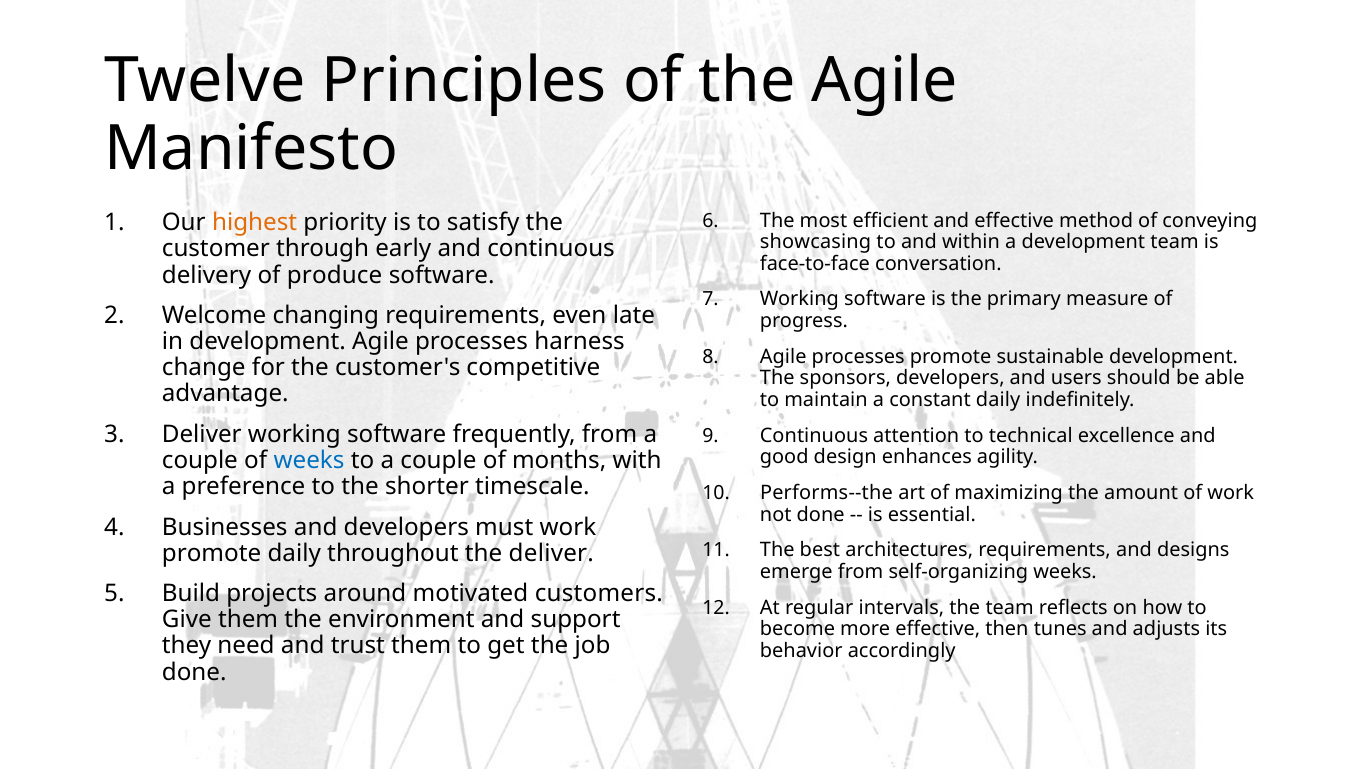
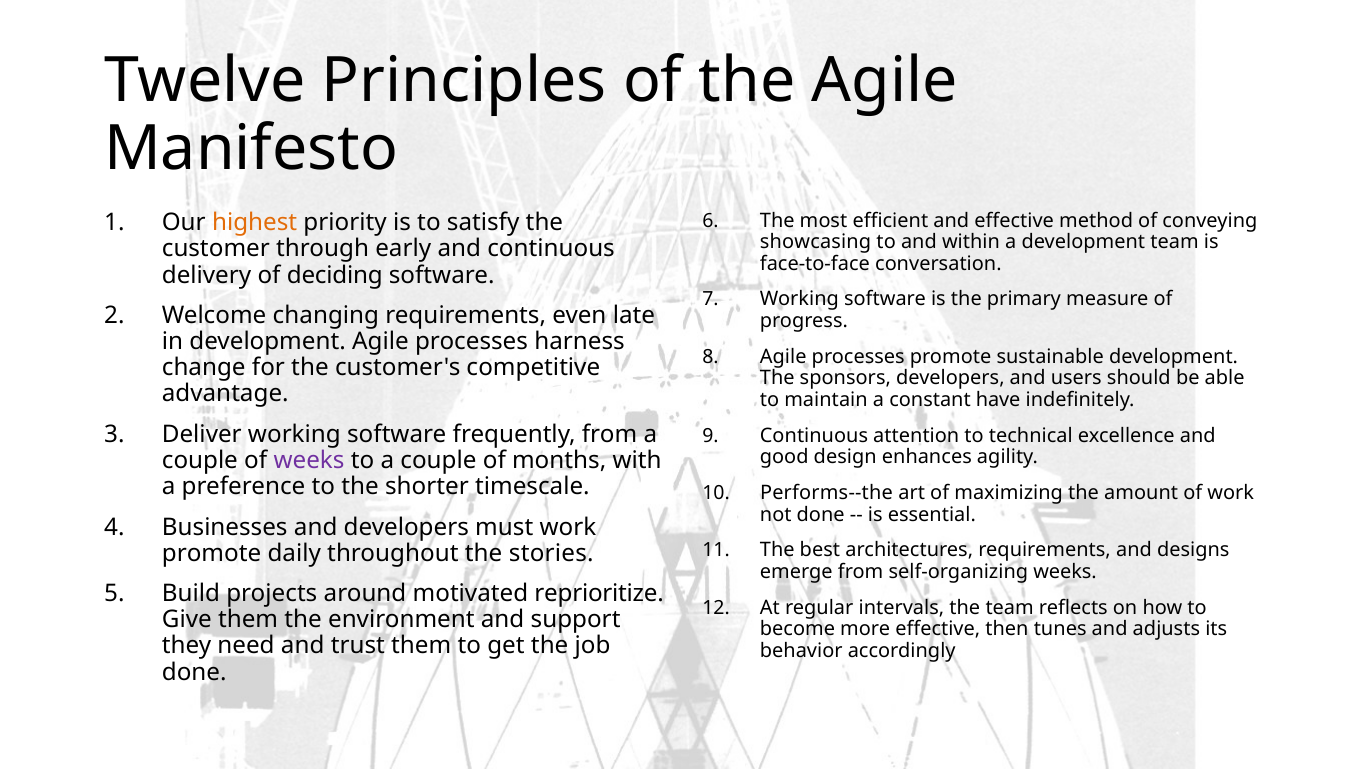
produce: produce -> deciding (335, 275)
constant daily: daily -> have (998, 400)
weeks colour: blue -> purple (309, 460)
the deliver: deliver -> stories (551, 553)
customers: customers -> reprioritize (599, 594)
